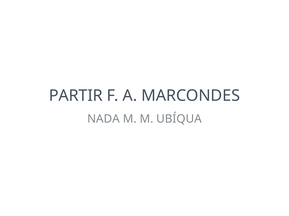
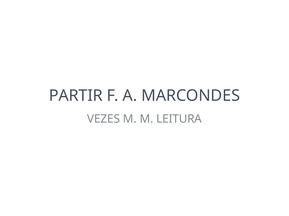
NADA: NADA -> VEZES (104, 119)
UBÍQUA: UBÍQUA -> LEITURA (179, 119)
